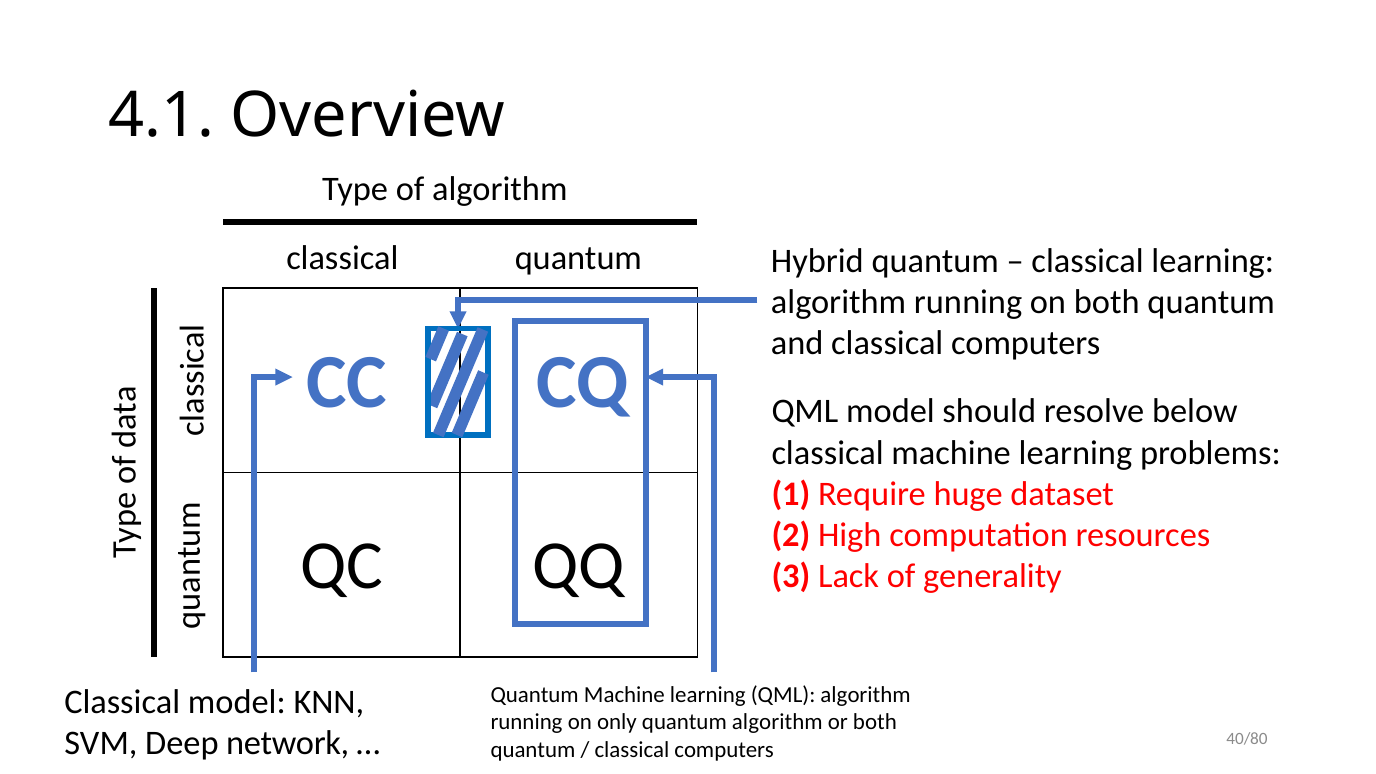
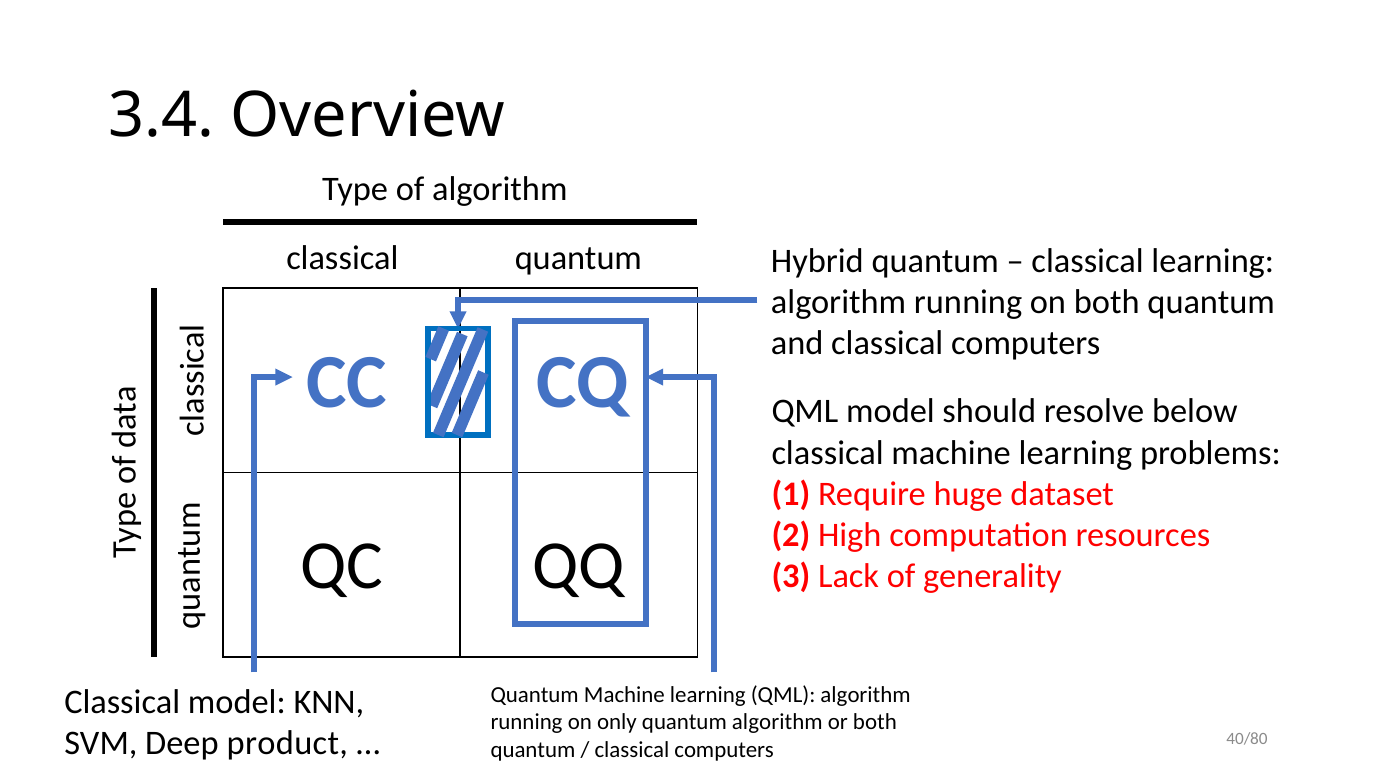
4.1: 4.1 -> 3.4 (161, 116)
network: network -> product (287, 743)
